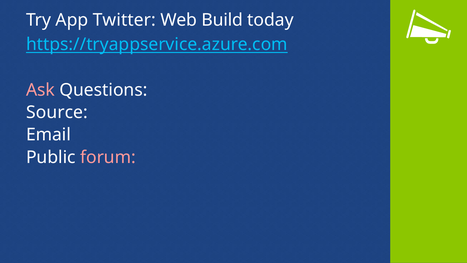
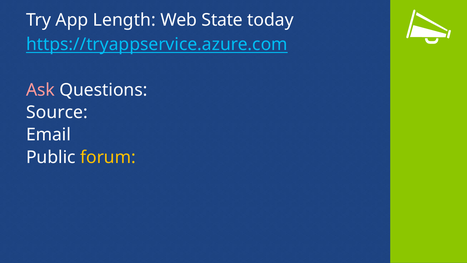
Twitter: Twitter -> Length (124, 20)
Build: Build -> State (222, 20)
forum colour: pink -> yellow (108, 157)
